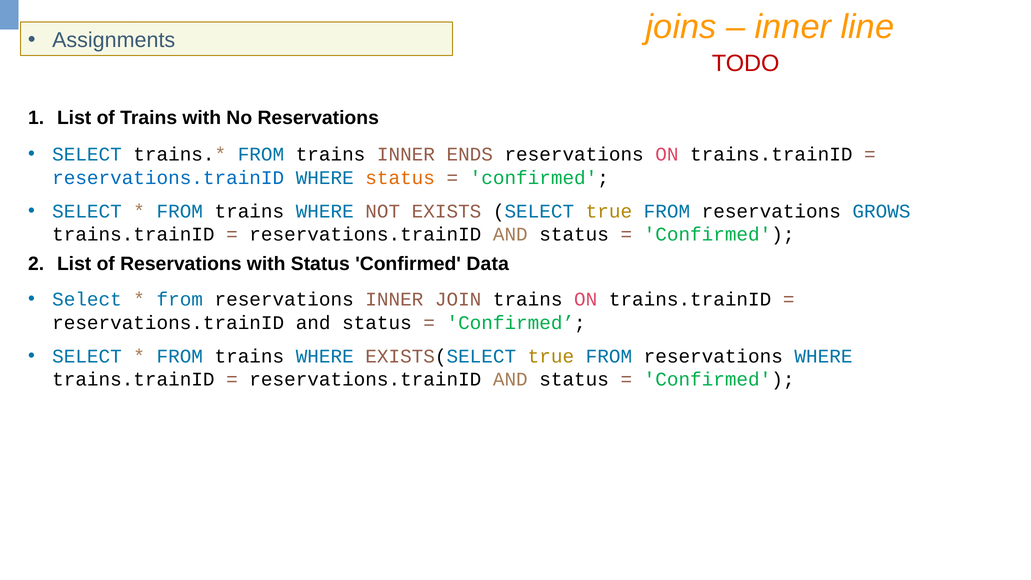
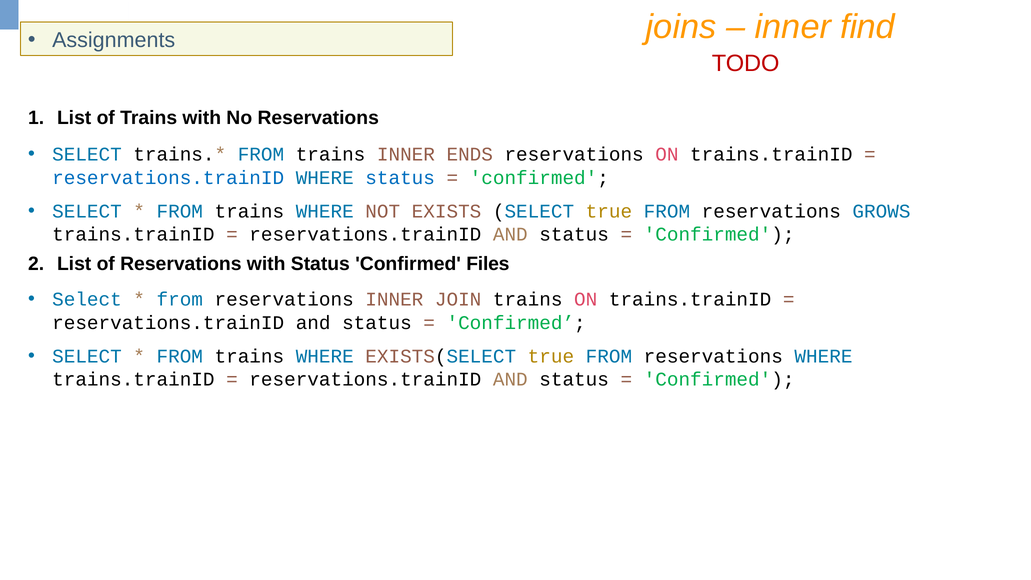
line: line -> find (868, 27)
status colour: orange -> blue (400, 178)
Data: Data -> Files (488, 264)
